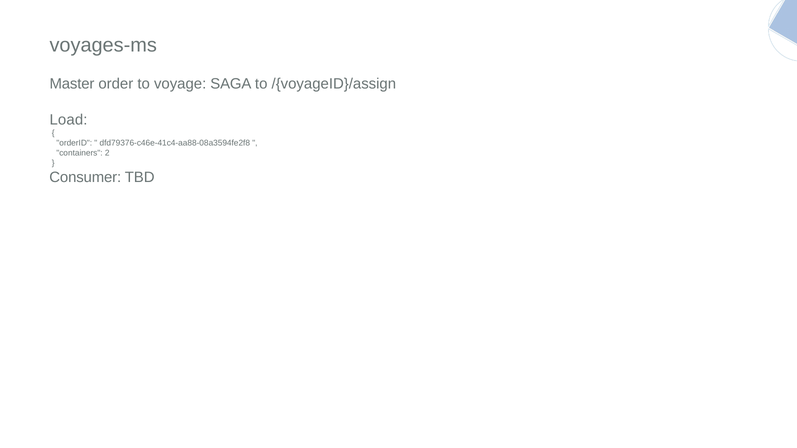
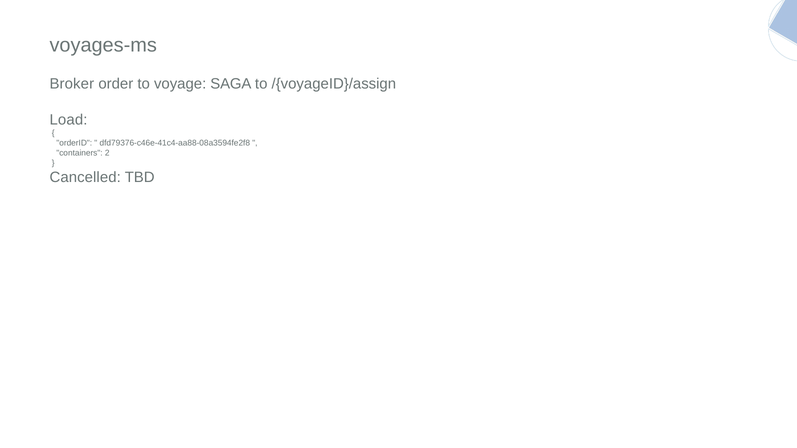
Master: Master -> Broker (72, 84)
Consumer: Consumer -> Cancelled (85, 178)
